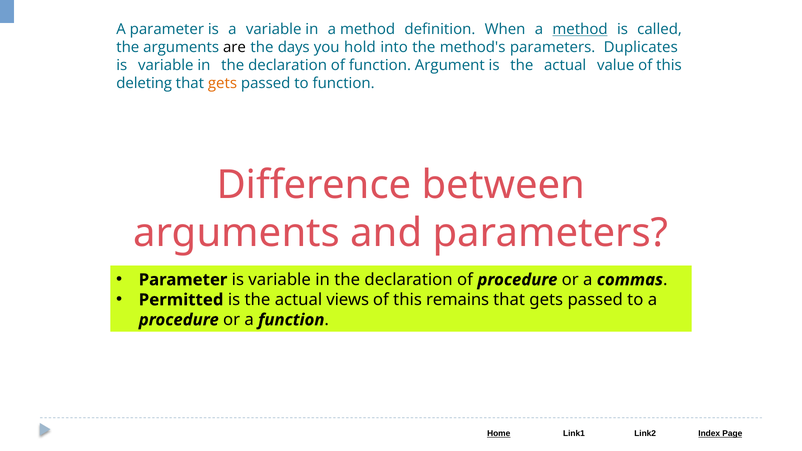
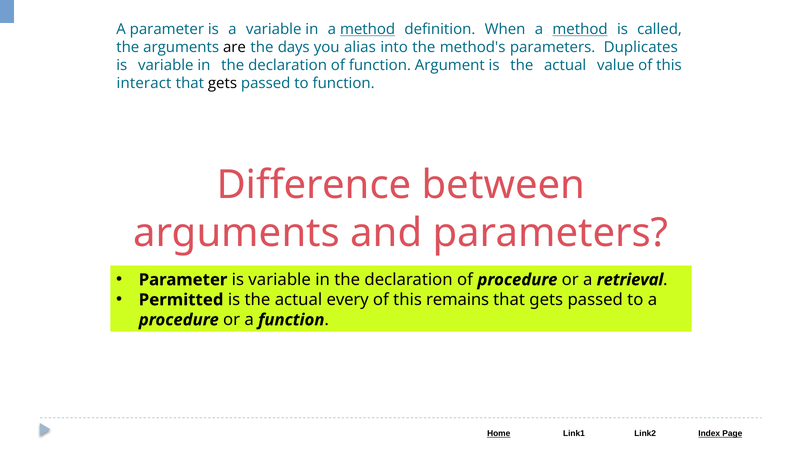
method underline: none -> present (368, 29)
hold: hold -> alias (360, 47)
deleting: deleting -> interact (144, 83)
gets colour: orange -> black (222, 83)
commas: commas -> retrieval (630, 280)
views: views -> every (348, 300)
